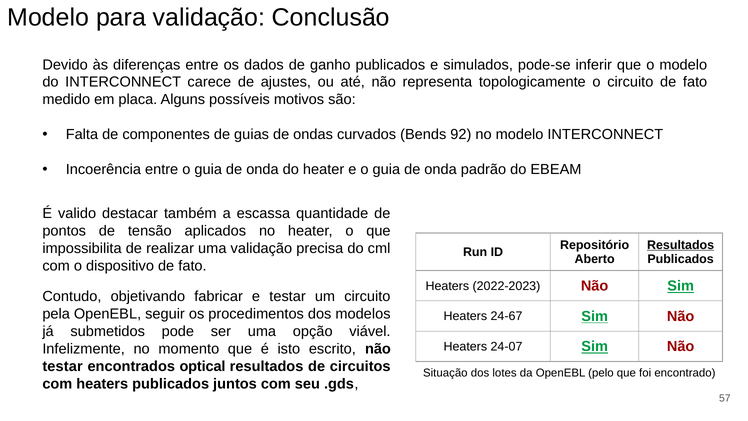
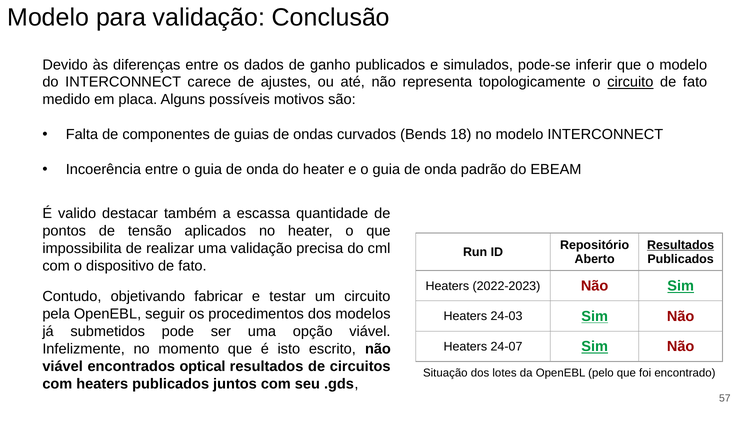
circuito underline: none -> present (630, 82)
92: 92 -> 18 (461, 135)
24-67: 24-67 -> 24-03 (506, 316)
testar: testar -> viável (63, 366)
